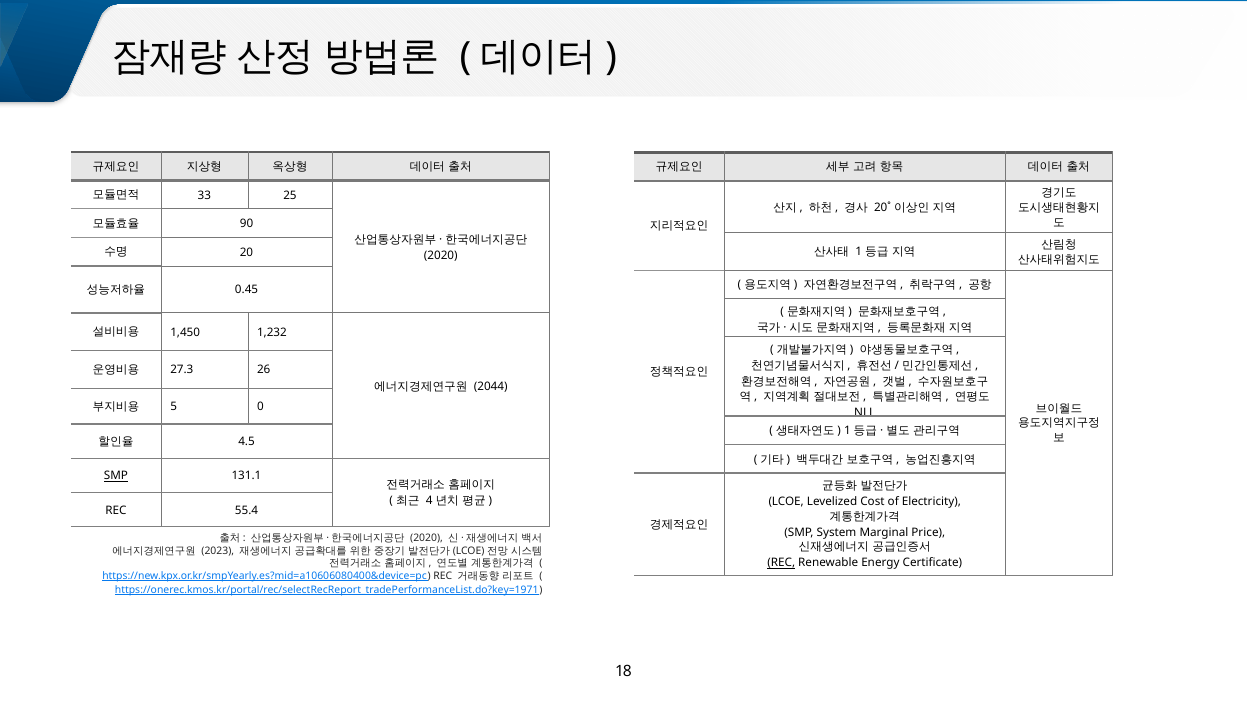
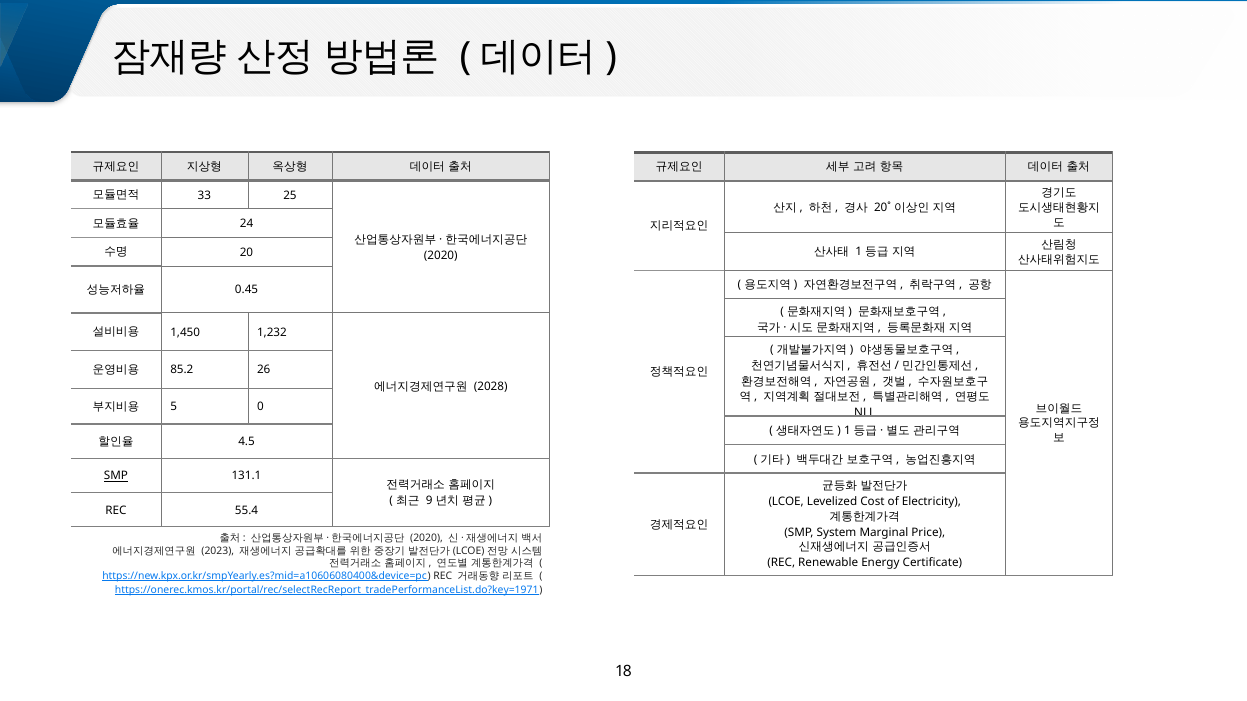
90: 90 -> 24 (247, 224)
27.3: 27.3 -> 85.2 (182, 370)
2044: 2044 -> 2028 (491, 386)
4: 4 -> 9 (429, 501)
REC underline: present -> none (781, 563)
